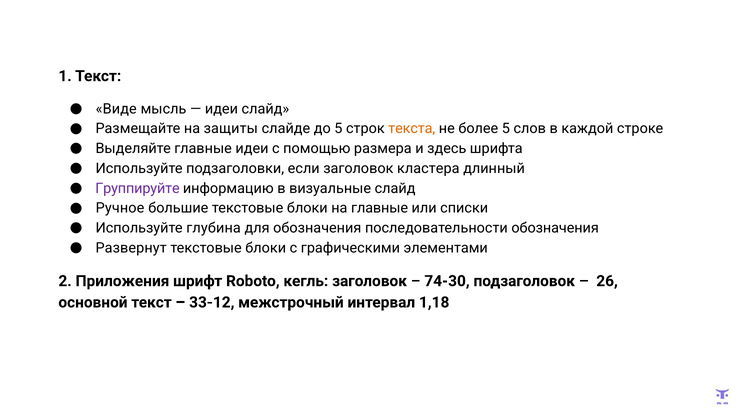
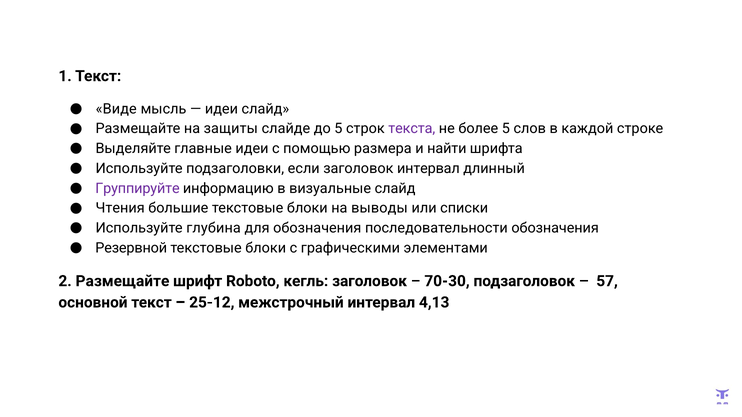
текста colour: orange -> purple (412, 129)
здесь: здесь -> найти (447, 149)
заголовок кластера: кластера -> интервал (428, 169)
Ручное: Ручное -> Чтения (120, 208)
на главные: главные -> выводы (379, 208)
Развернут: Развернут -> Резервной (131, 248)
2 Приложения: Приложения -> Размещайте (122, 281)
74-30: 74-30 -> 70-30 (447, 281)
26: 26 -> 57 (607, 281)
33-12: 33-12 -> 25-12 (212, 303)
1,18: 1,18 -> 4,13 (434, 303)
